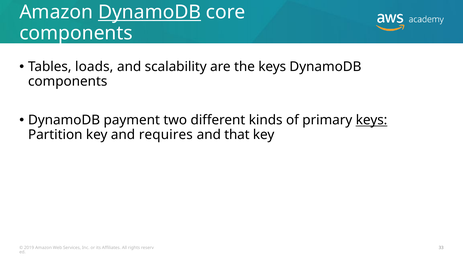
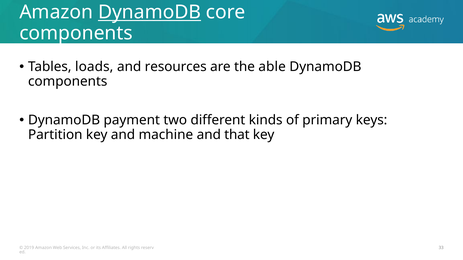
scalability: scalability -> resources (176, 67)
the keys: keys -> able (272, 67)
keys underline: present -> none (372, 120)
requires: requires -> machine (166, 135)
